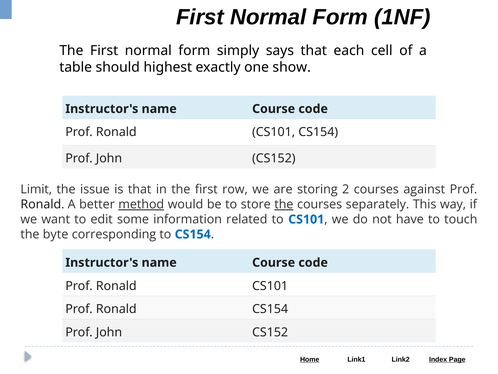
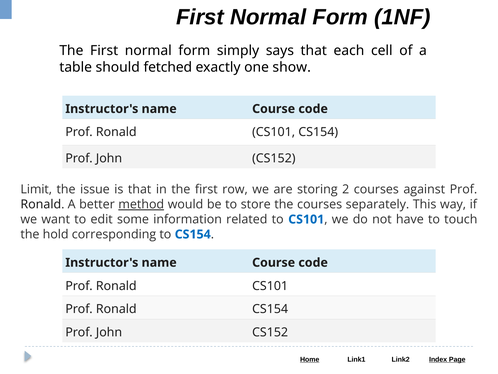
highest: highest -> fetched (168, 67)
the underline: present -> none (284, 204)
byte: byte -> hold (56, 234)
